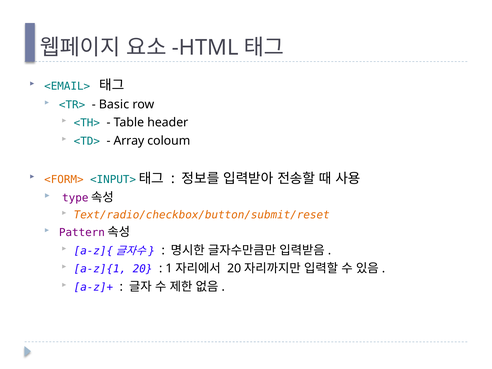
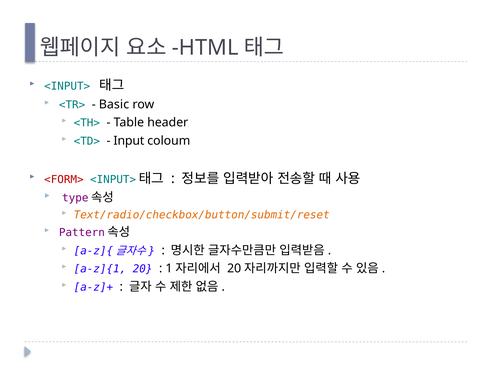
<EMAIL>: <EMAIL> -> <INPUT> (67, 86)
Array: Array -> Input (129, 141)
<FORM> colour: orange -> red (64, 180)
